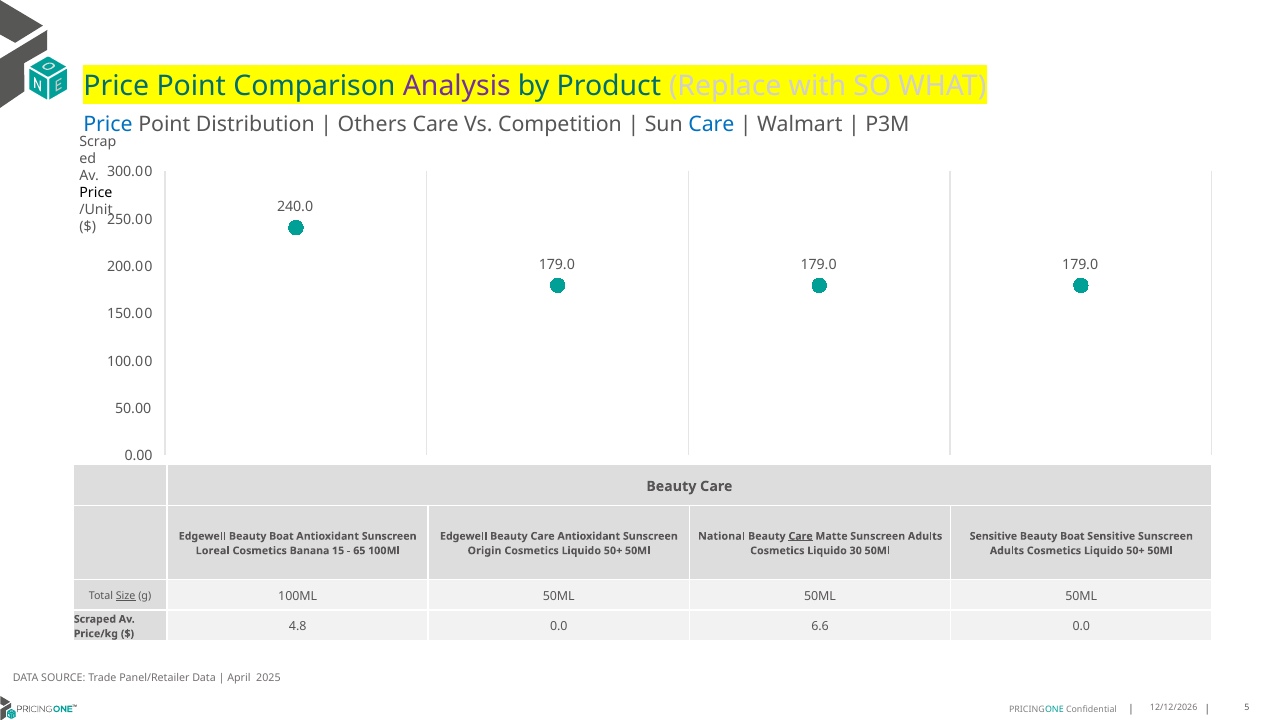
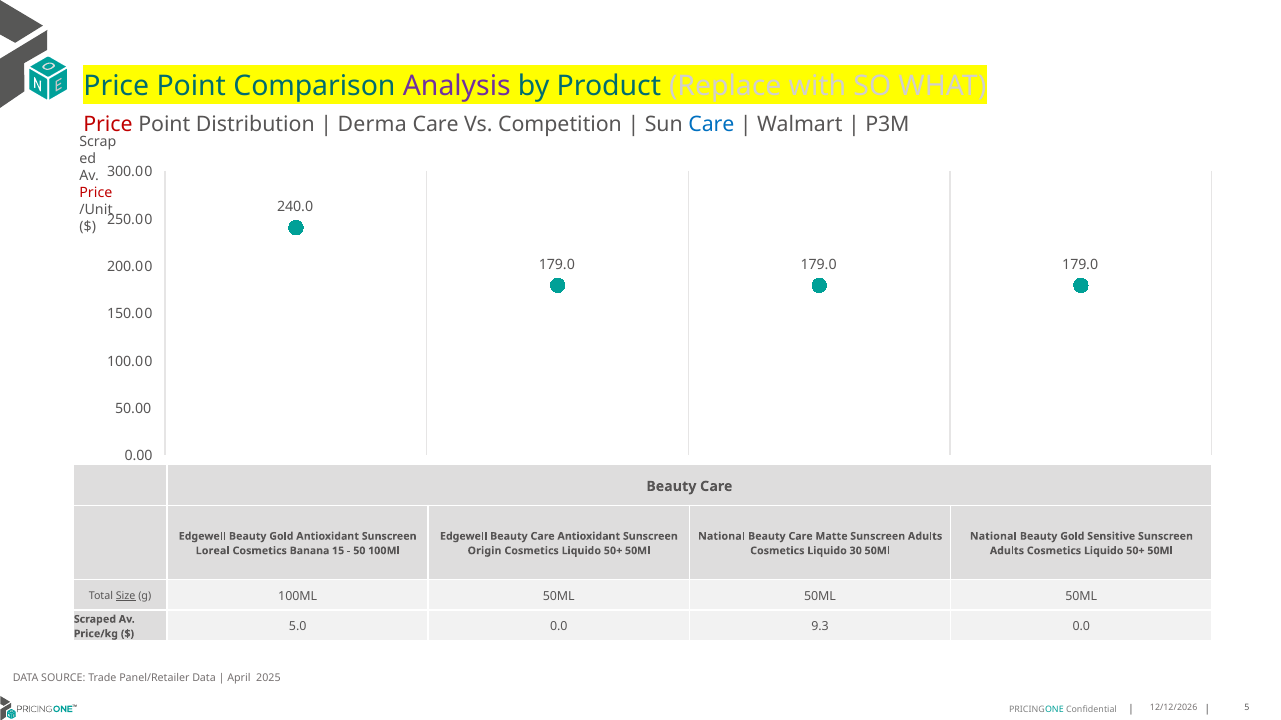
Price colour: blue -> red (108, 125)
Others: Others -> Derma (372, 125)
Price colour: black -> red (96, 193)
Edgewell Beauty Boat: Boat -> Gold (281, 537)
Care underline: present -> none (801, 537)
Sensitive: Sensitive -> National (993, 537)
Boat: Boat -> Gold (1072, 537)
65: 65 -> 50 (359, 551)
4.8: 4.8 -> 5.0 (298, 627)
6.6: 6.6 -> 9.3 (820, 627)
